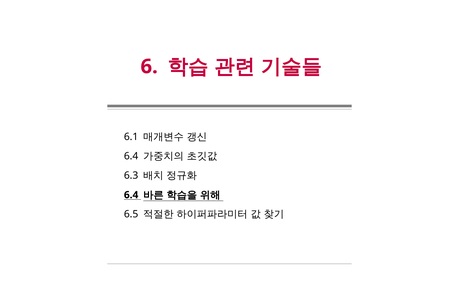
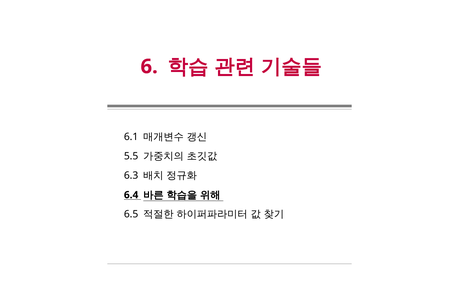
6.4: 6.4 -> 5.5 (131, 156)
